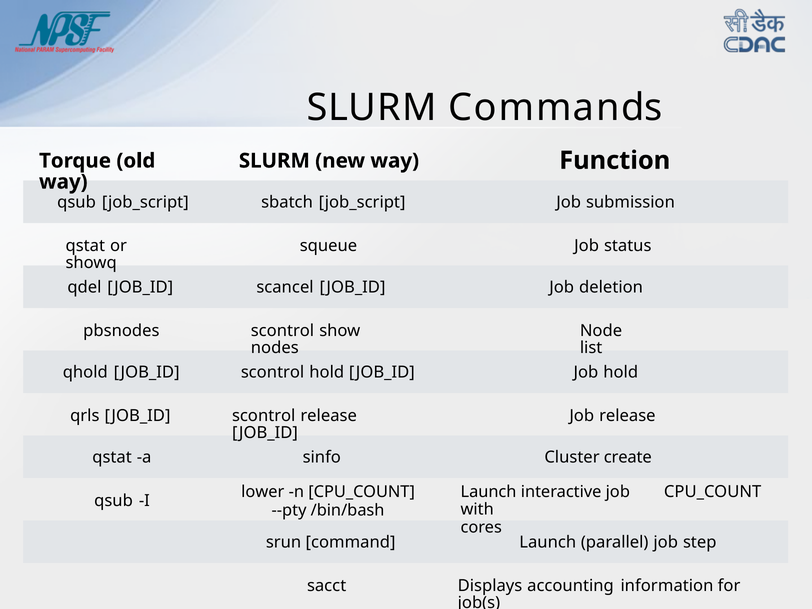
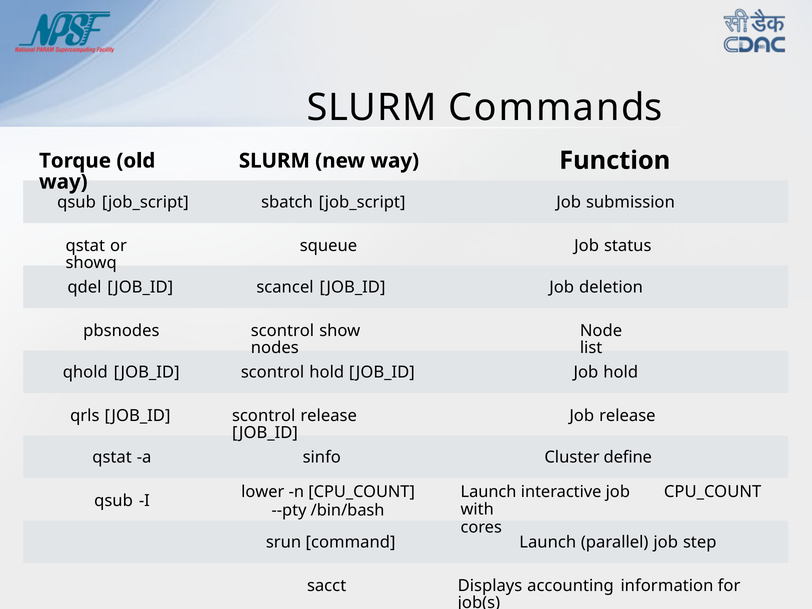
create: create -> define (628, 457)
